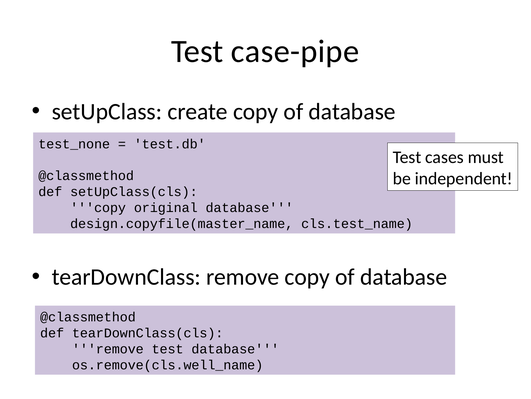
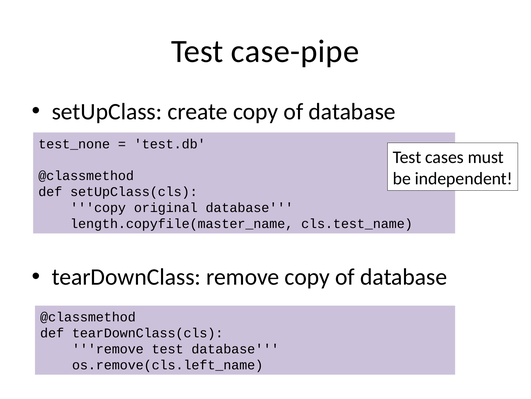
design.copyfile(master_name: design.copyfile(master_name -> length.copyfile(master_name (182, 223)
os.remove(cls.well_name: os.remove(cls.well_name -> os.remove(cls.left_name (168, 364)
